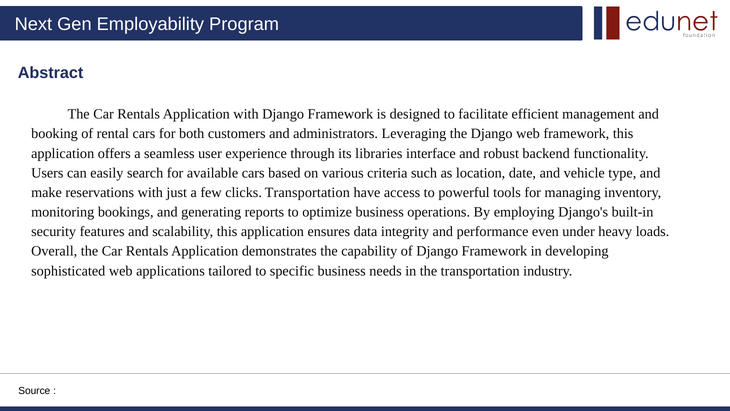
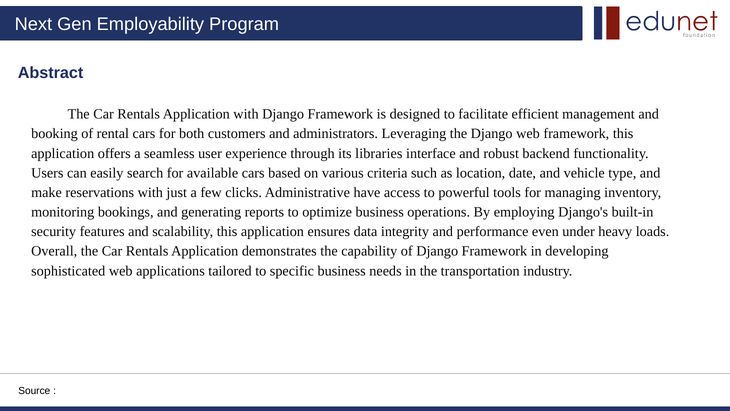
clicks Transportation: Transportation -> Administrative (307, 192)
